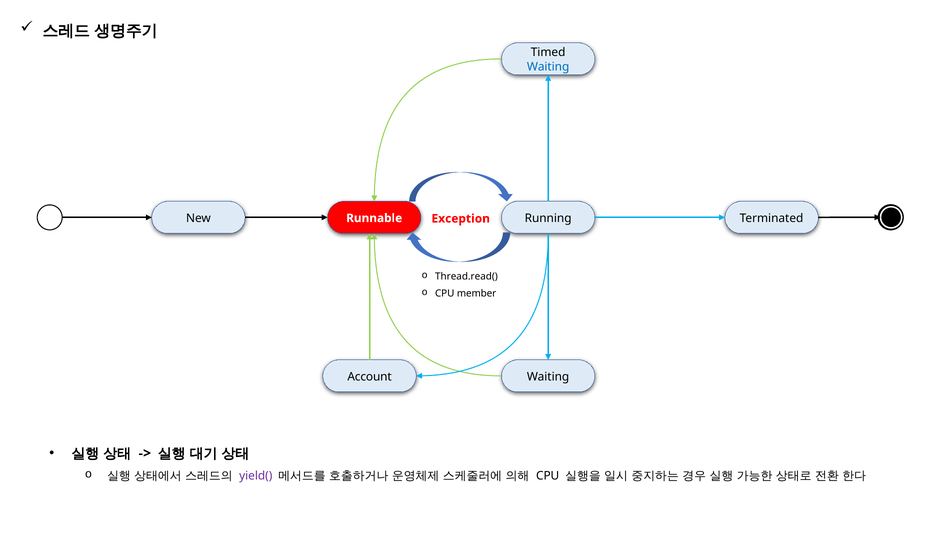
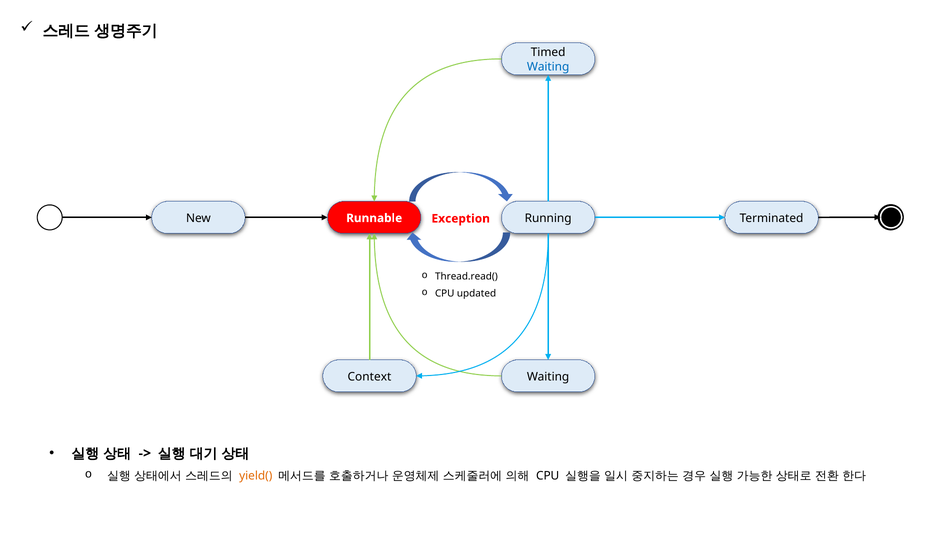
member: member -> updated (477, 293)
Account: Account -> Context (369, 377)
yield( colour: purple -> orange (256, 476)
